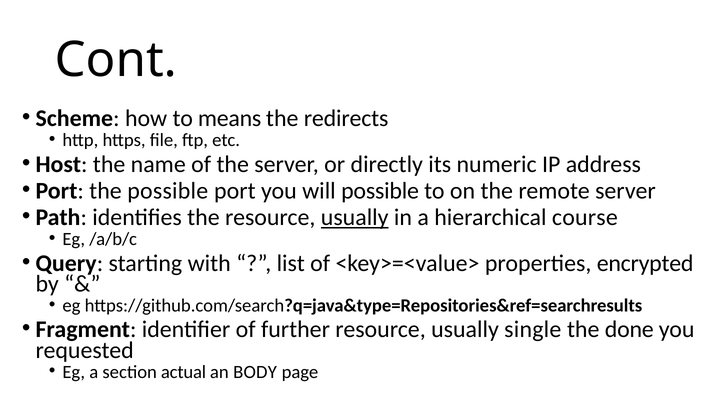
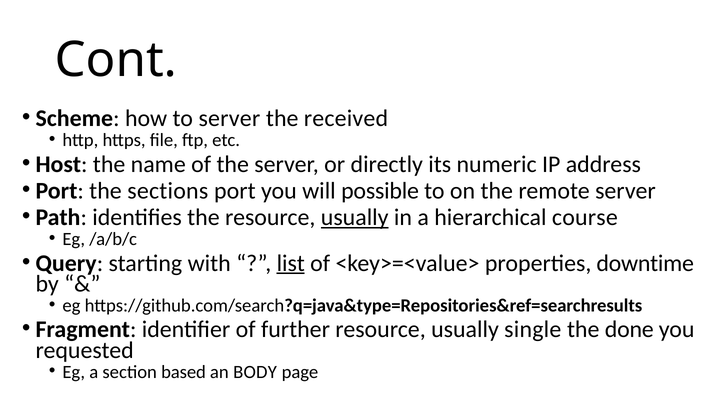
to means: means -> server (229, 119)
redirects: redirects -> received (346, 119)
the possible: possible -> sections (168, 191)
list underline: none -> present (291, 263)
encrypted: encrypted -> downtime (645, 263)
actual: actual -> based (184, 372)
